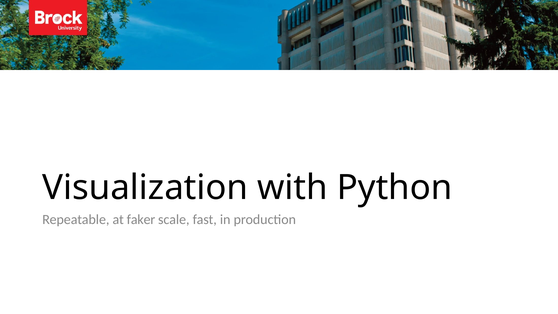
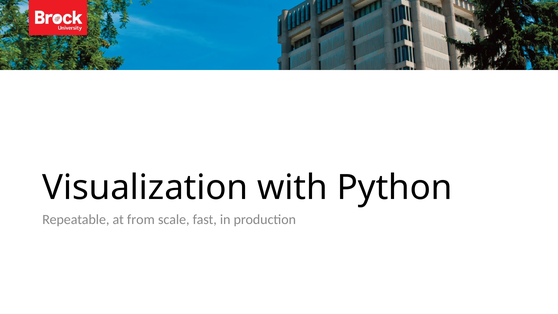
faker: faker -> from (141, 220)
